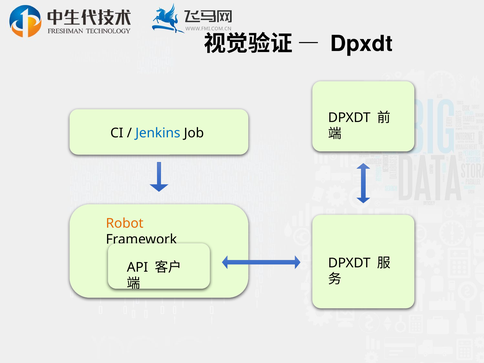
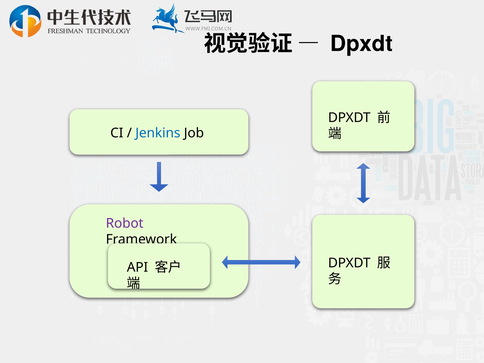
Robot colour: orange -> purple (125, 223)
